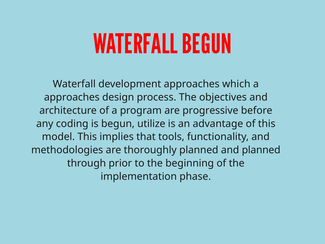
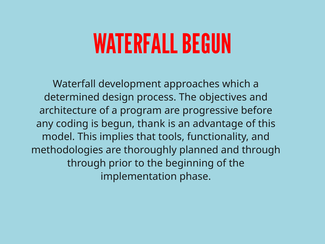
approaches: approaches -> determined (72, 97)
utilize: utilize -> thank (151, 124)
and planned: planned -> through (261, 150)
